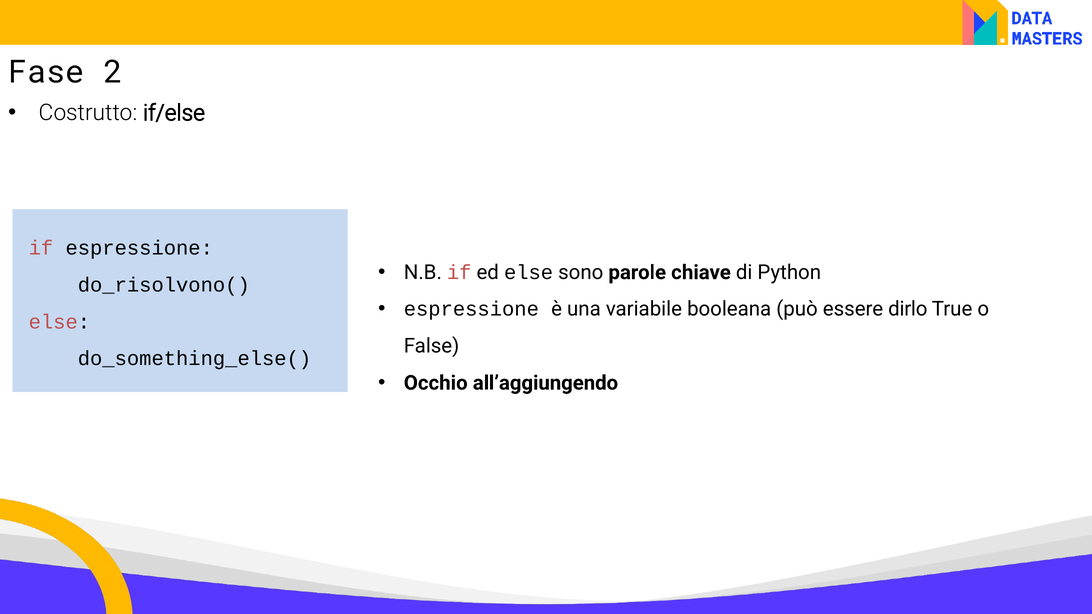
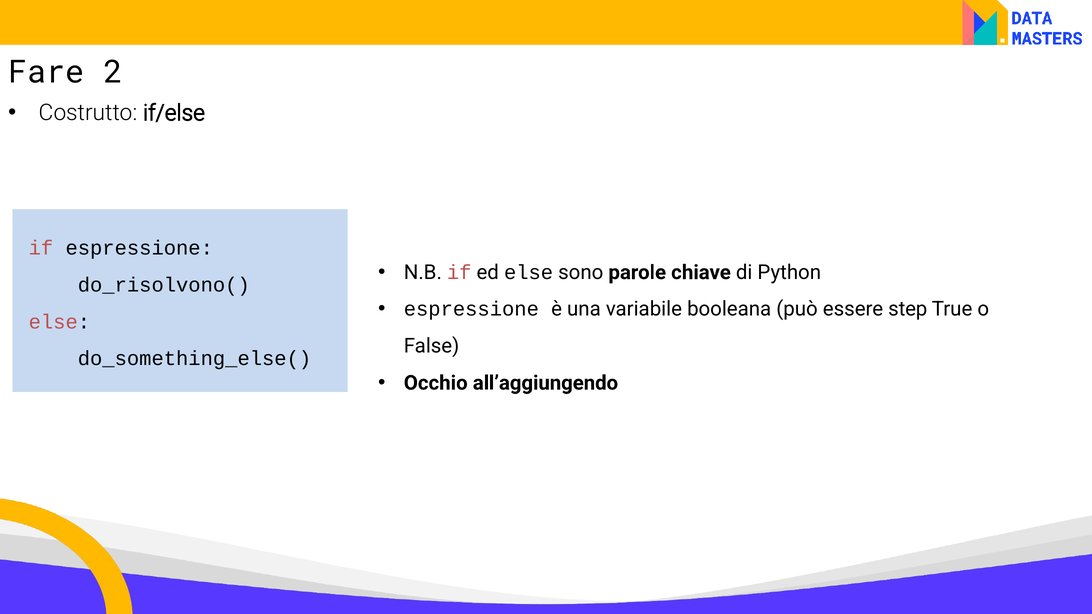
Fase: Fase -> Fare (46, 72)
dirlo: dirlo -> step (908, 309)
